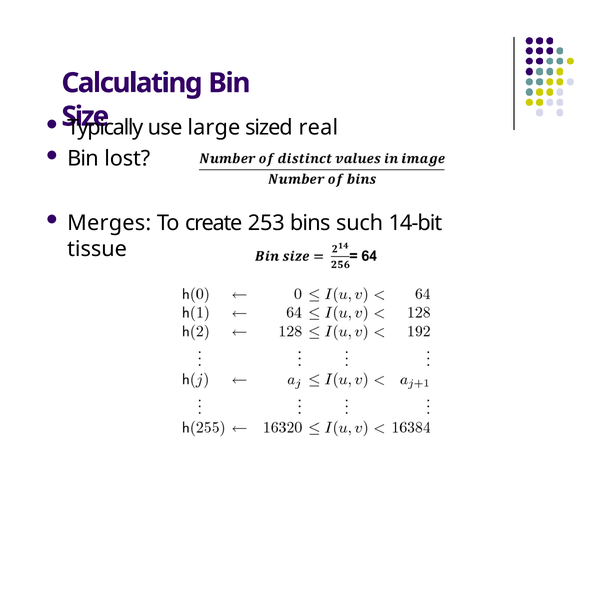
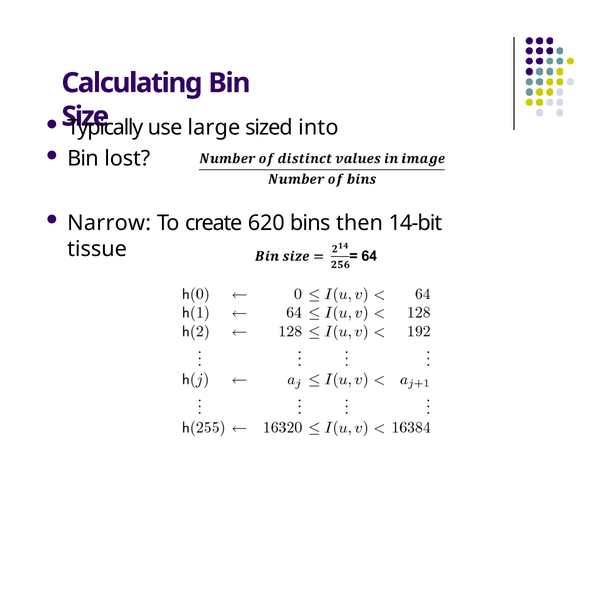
real: real -> into (318, 128)
Merges: Merges -> Narrow (109, 223)
253: 253 -> 620 (266, 223)
such: such -> then (360, 223)
